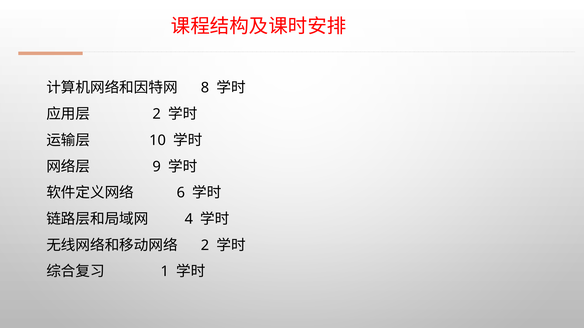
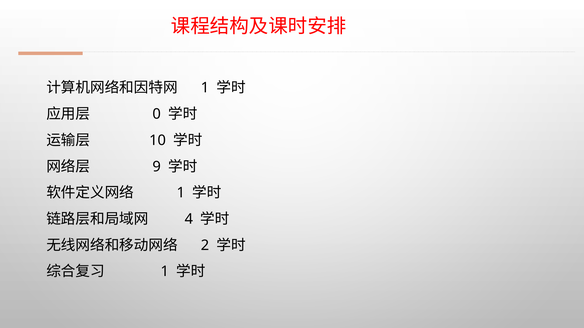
8: 8 -> 1 (205, 88)
2: 2 -> 0 (157, 114)
6: 6 -> 1 (181, 193)
